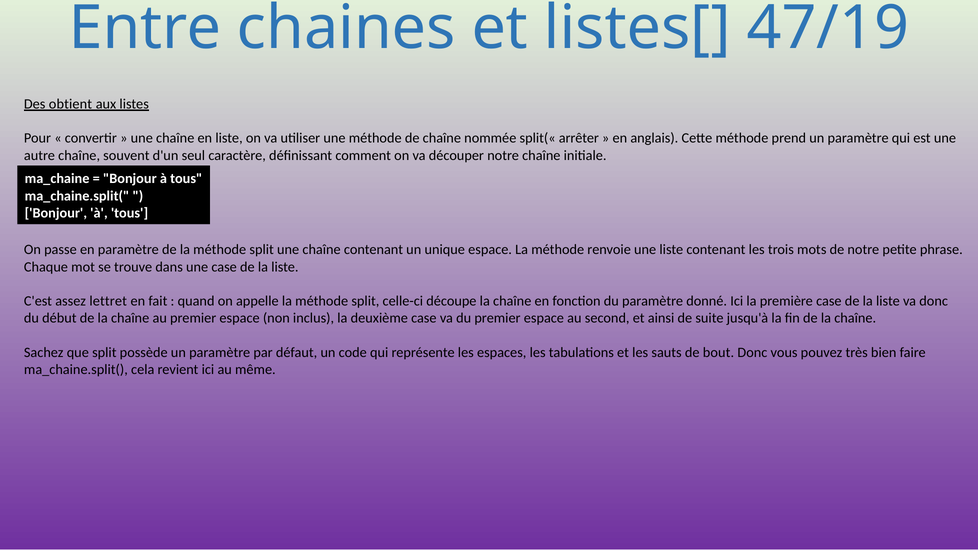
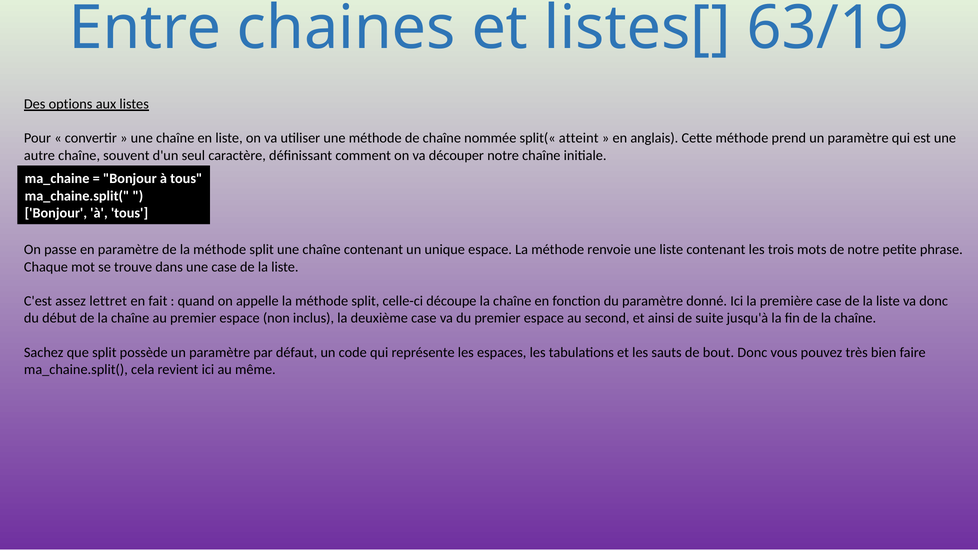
47/19: 47/19 -> 63/19 (828, 28)
obtient: obtient -> options (71, 104)
arrêter: arrêter -> atteint (579, 138)
